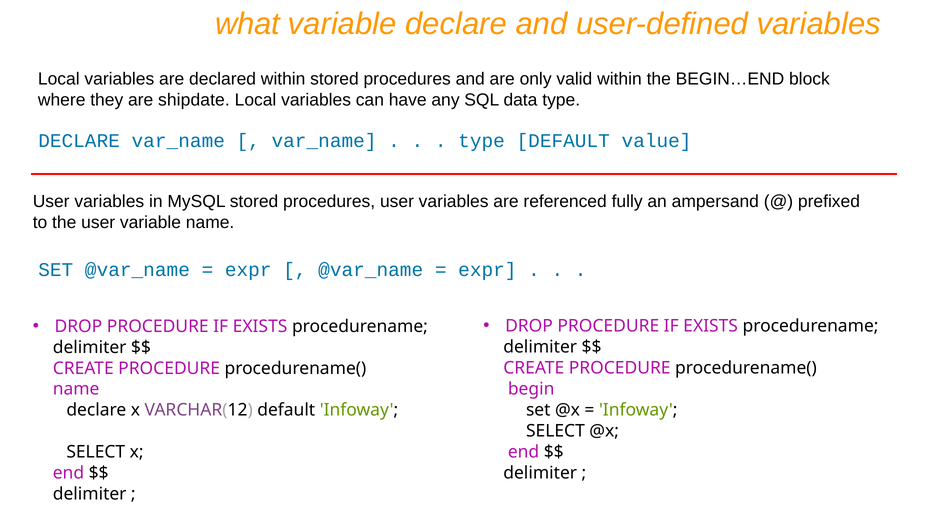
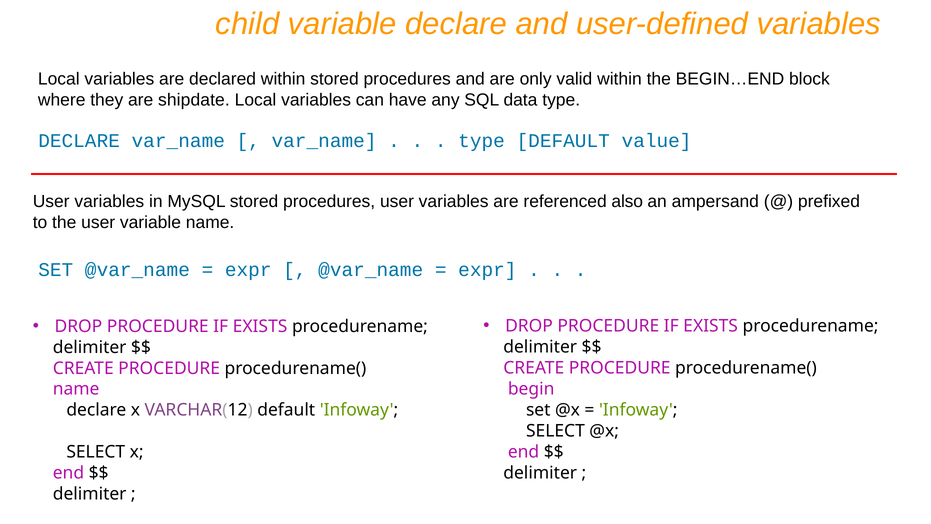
what: what -> child (247, 24)
fully: fully -> also (627, 201)
